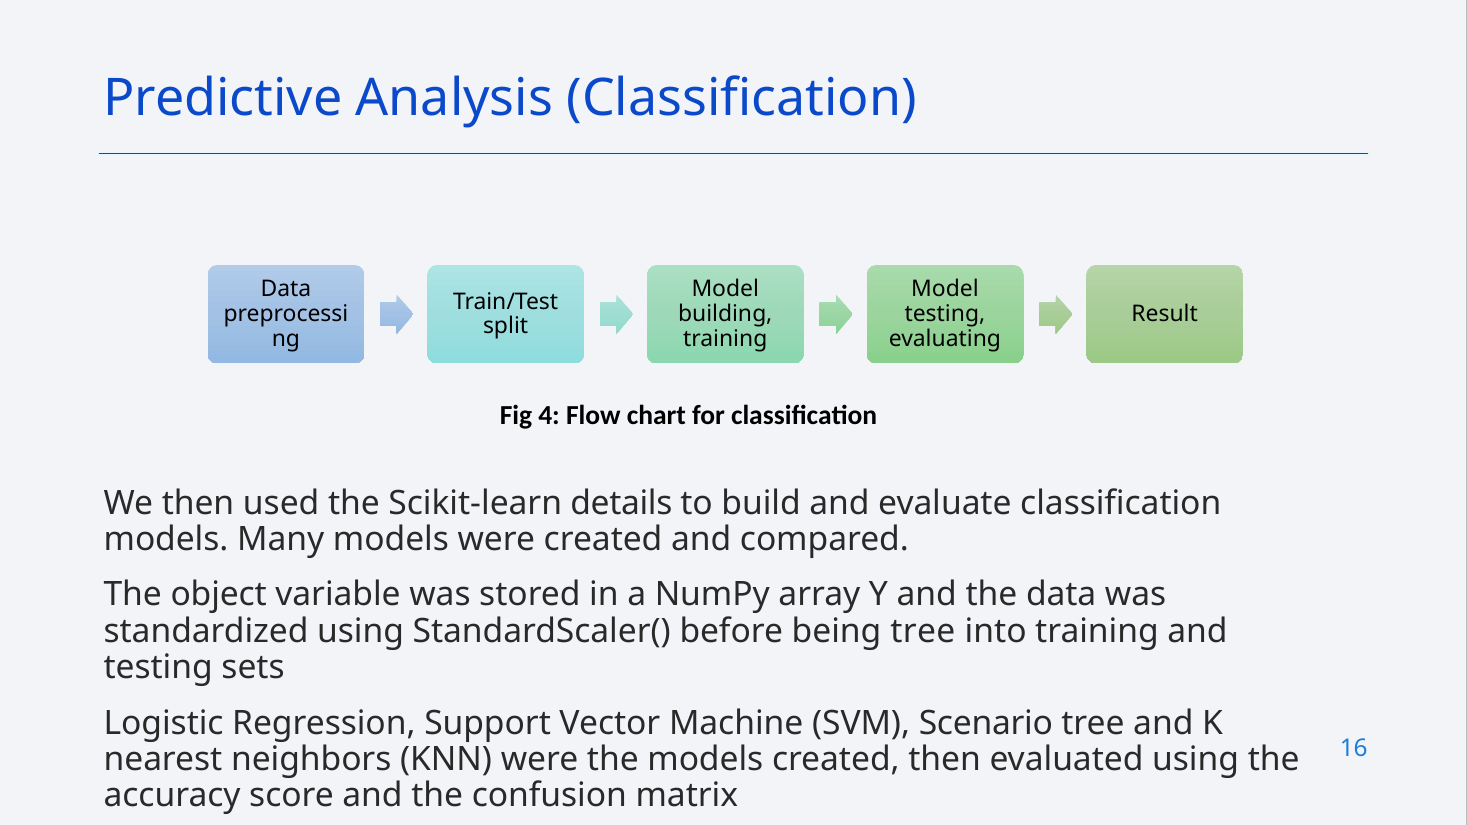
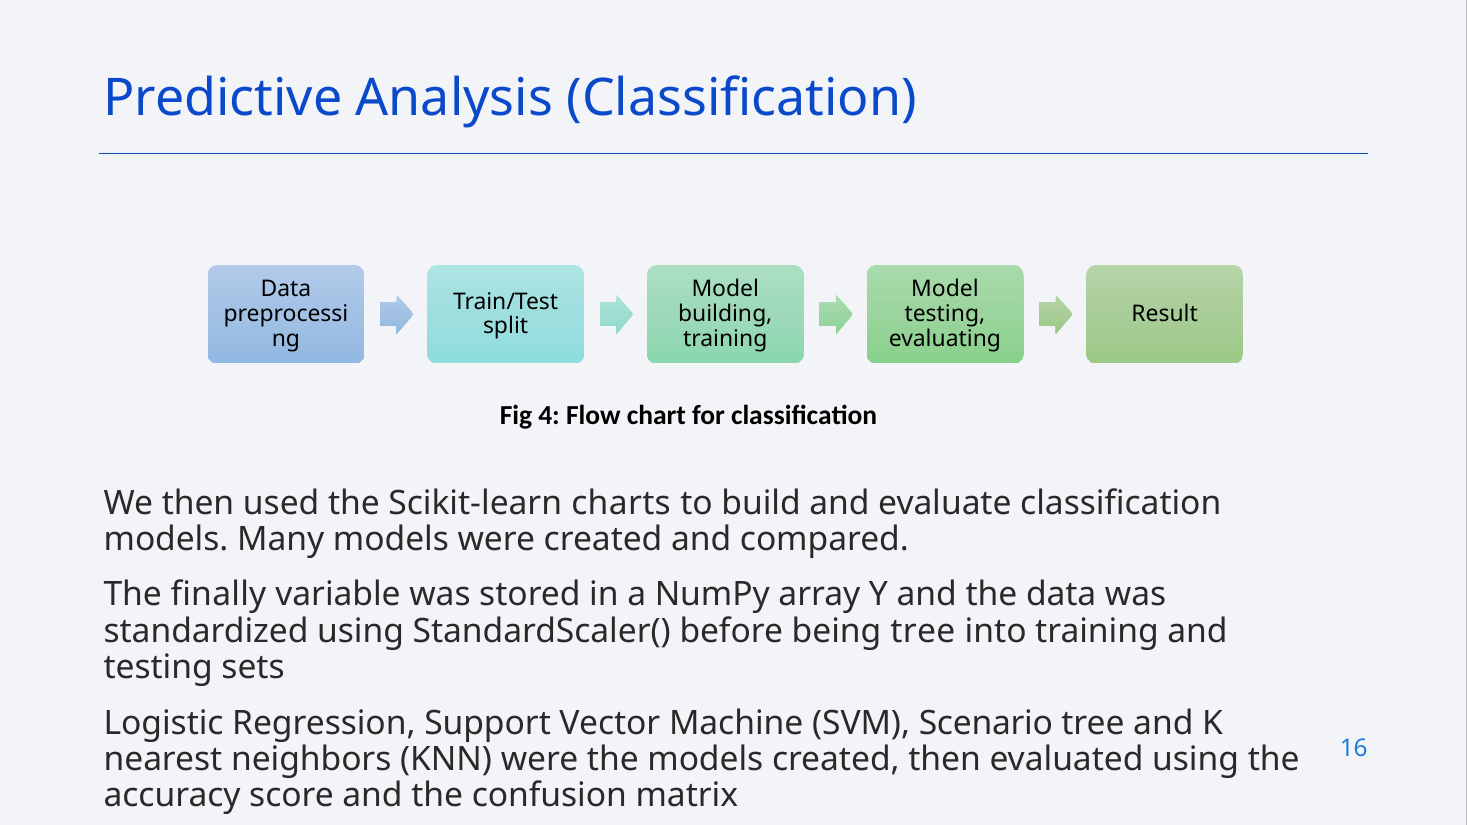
details: details -> charts (621, 503)
object: object -> finally (218, 595)
